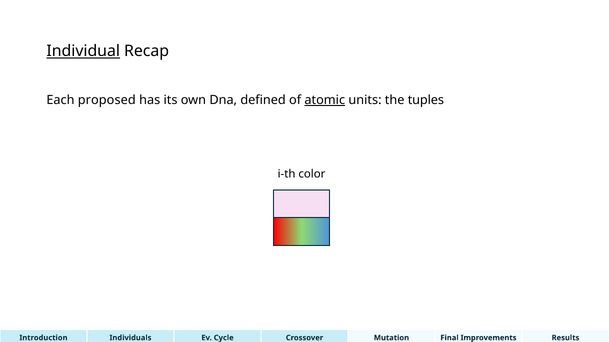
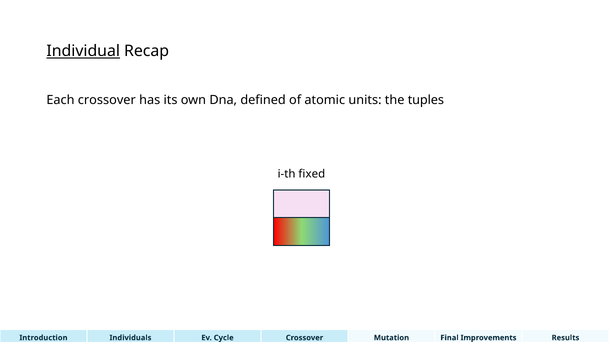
Each proposed: proposed -> crossover (107, 100)
atomic underline: present -> none (325, 100)
color: color -> fixed (312, 174)
